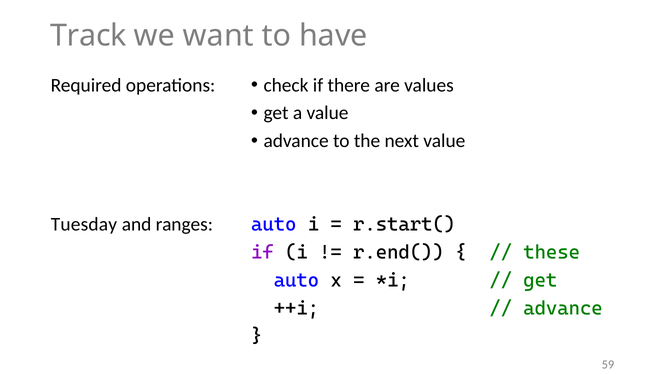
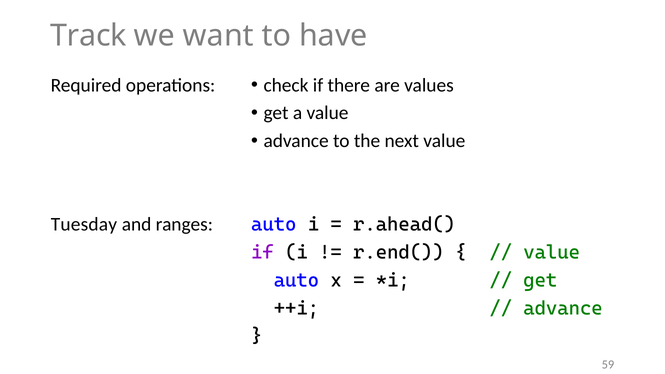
r.start(: r.start( -> r.ahead( (404, 225)
these: these -> value (552, 252)
